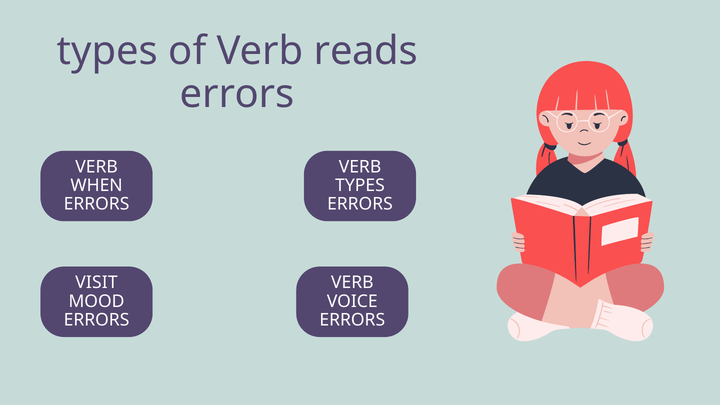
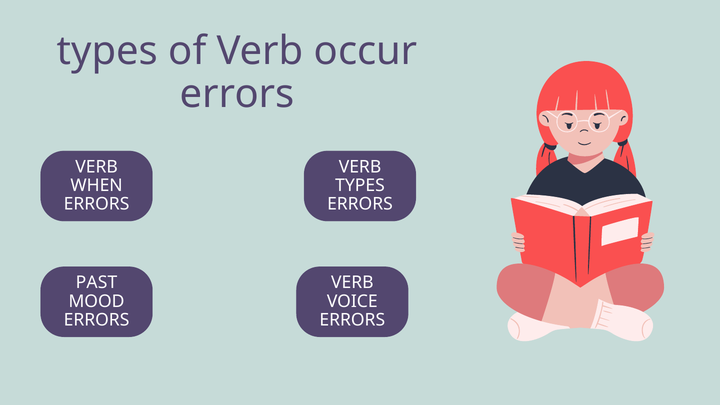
reads: reads -> occur (366, 51)
VISIT: VISIT -> PAST (96, 283)
